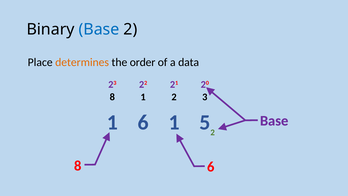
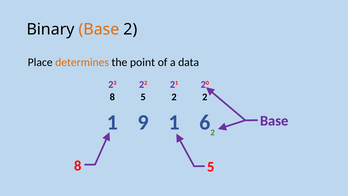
Base colour: blue -> orange (99, 29)
order: order -> point (142, 62)
1: 1 -> 5 (143, 97)
2 3: 3 -> 2 (205, 97)
1 6: 6 -> 9 (143, 122)
5: 5 -> 6 (205, 122)
6: 6 -> 5 (211, 167)
